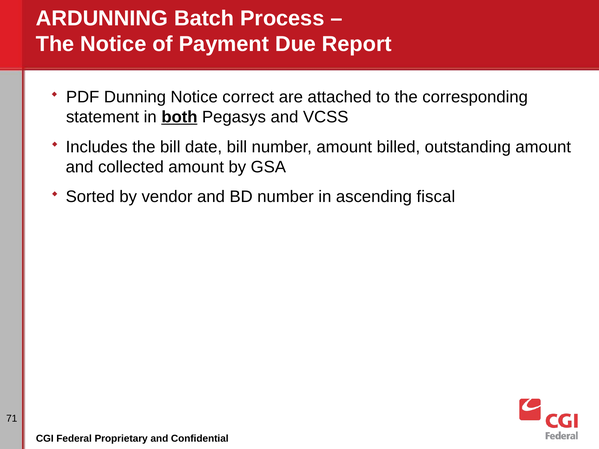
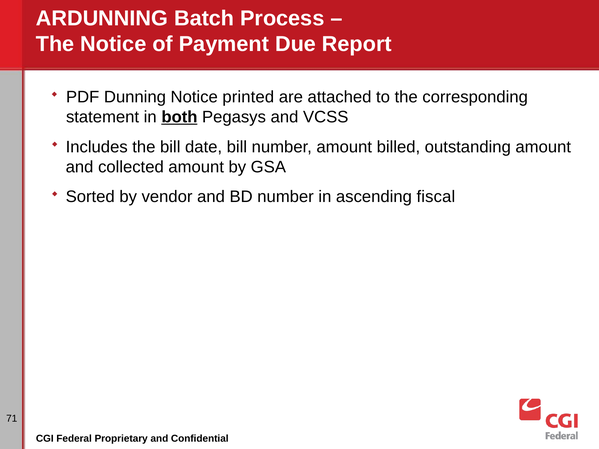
correct: correct -> printed (248, 97)
